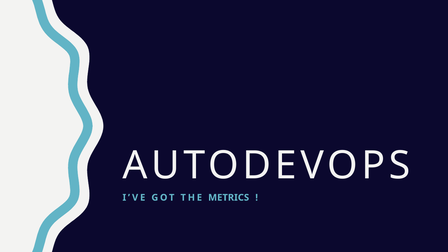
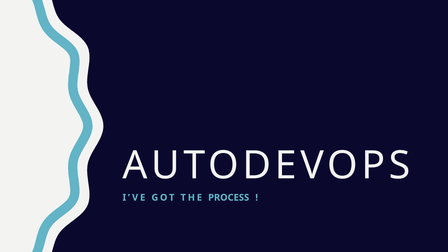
METRICS: METRICS -> PROCESS (229, 198)
